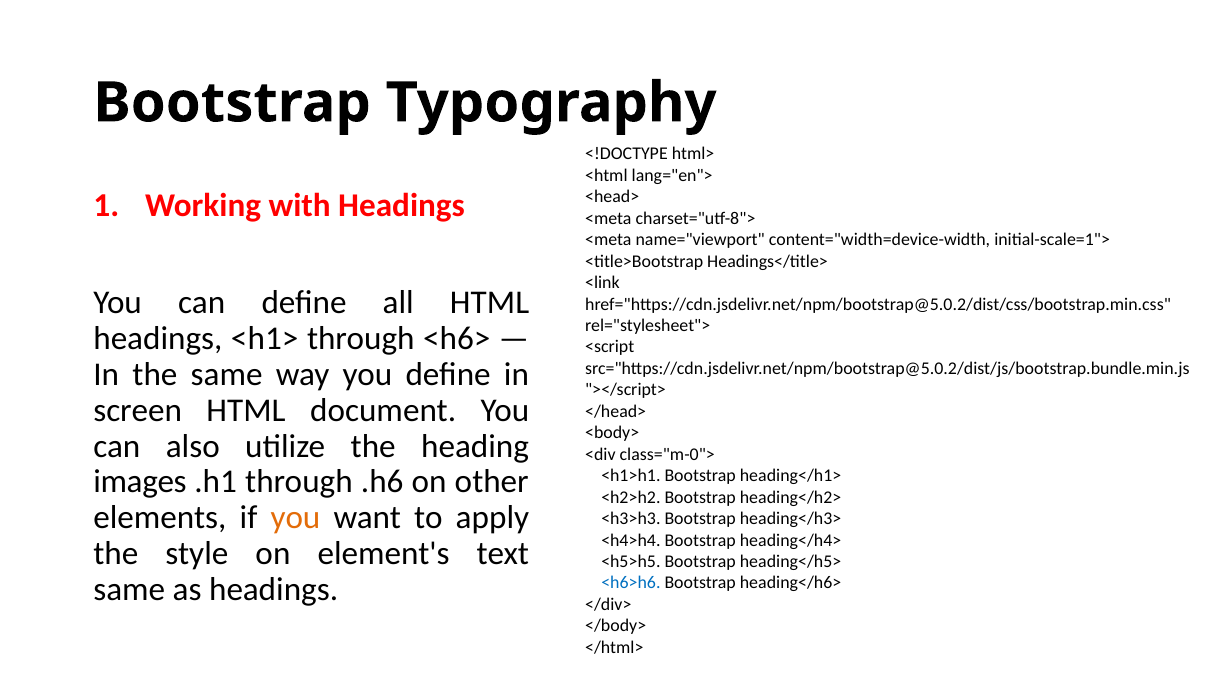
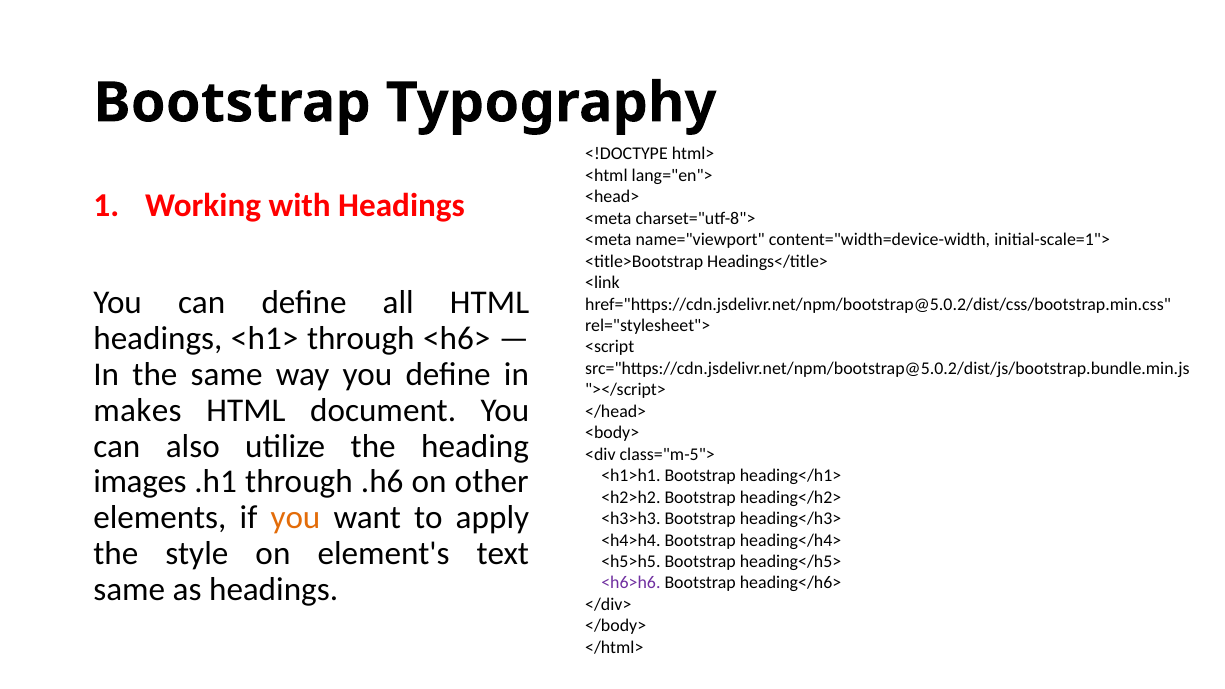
screen: screen -> makes (137, 410)
class="m-0">: class="m-0"> -> class="m-5"> (667, 454)
<h6>h6 colour: blue -> purple (631, 583)
